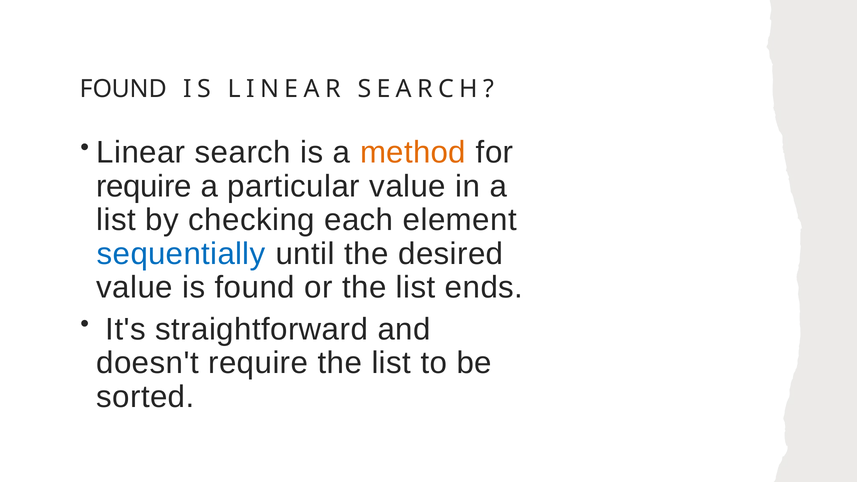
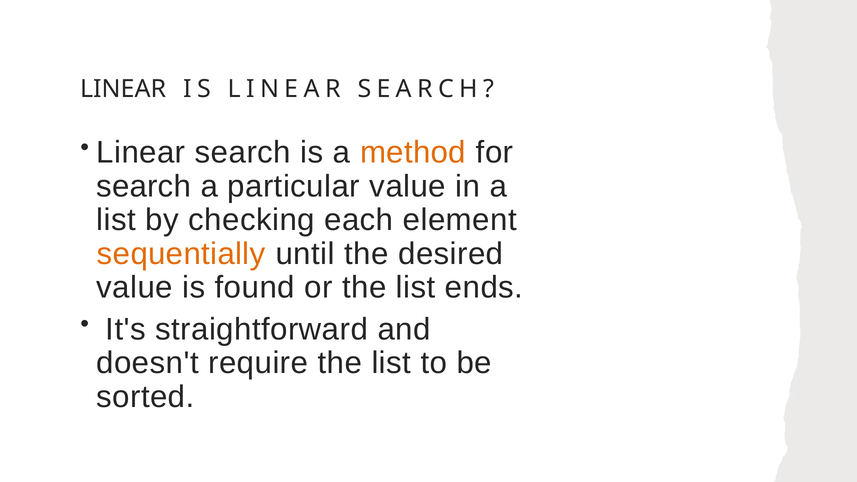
FOUND: FOUND -> LINEAR (123, 89)
require: require -> search (144, 186)
sequentially colour: blue -> orange (181, 254)
